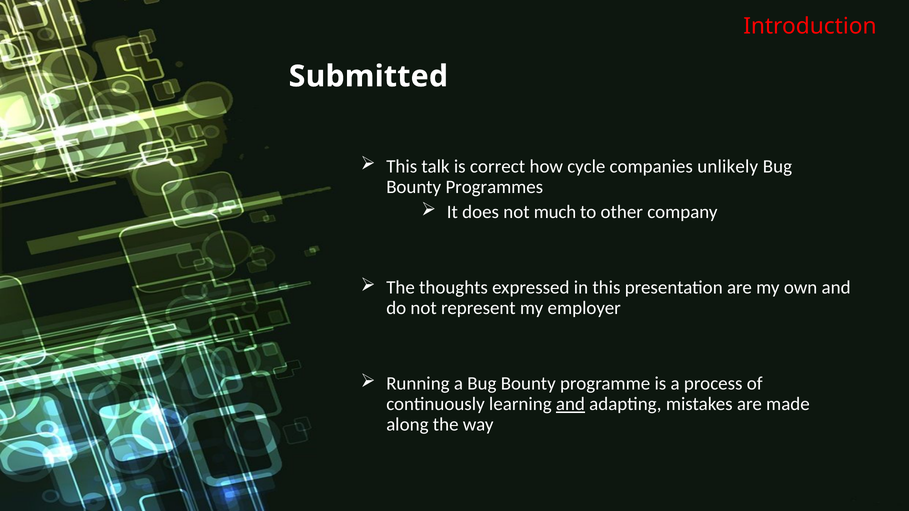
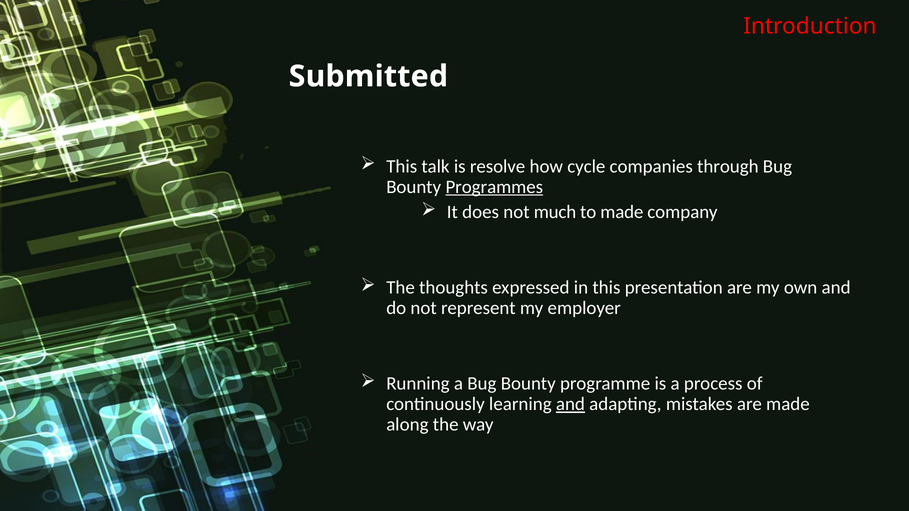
correct: correct -> resolve (498, 167)
unlikely: unlikely -> through (728, 167)
Programmes underline: none -> present (494, 187)
to other: other -> made (622, 212)
